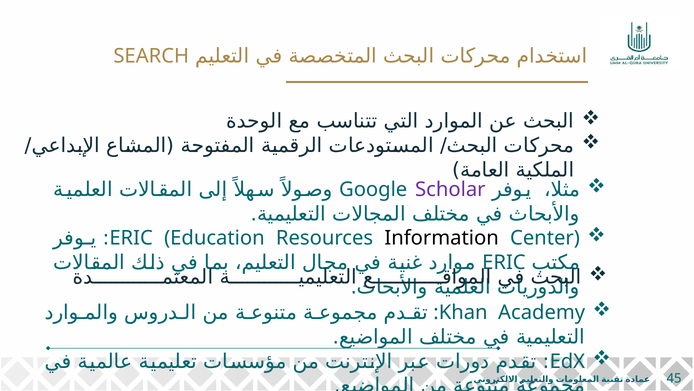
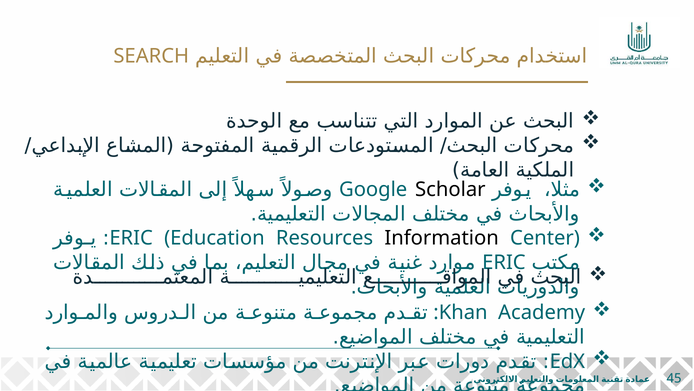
Scholar colour: purple -> black (450, 189)
